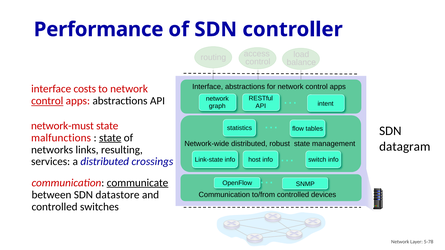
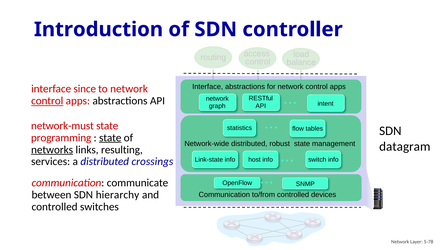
Performance: Performance -> Introduction (99, 29)
costs: costs -> since (85, 89)
malfunctions: malfunctions -> programming (61, 138)
networks underline: none -> present (52, 150)
communicate underline: present -> none (138, 183)
datastore: datastore -> hierarchy (117, 195)
